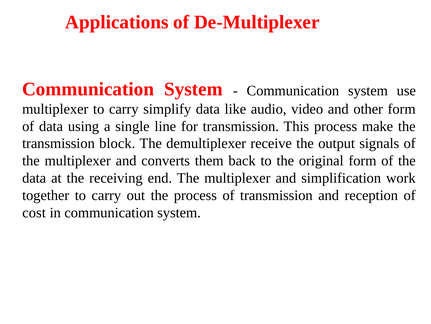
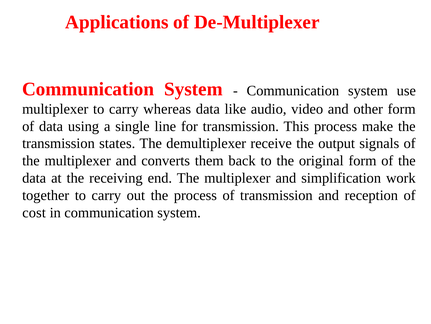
simplify: simplify -> whereas (167, 109)
block: block -> states (117, 143)
